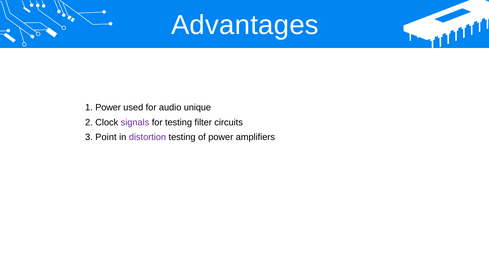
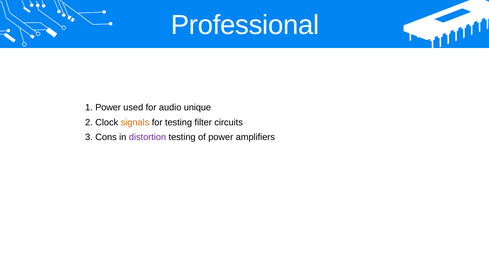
Advantages: Advantages -> Professional (245, 25)
signals colour: purple -> orange (135, 122)
Point: Point -> Cons (106, 137)
